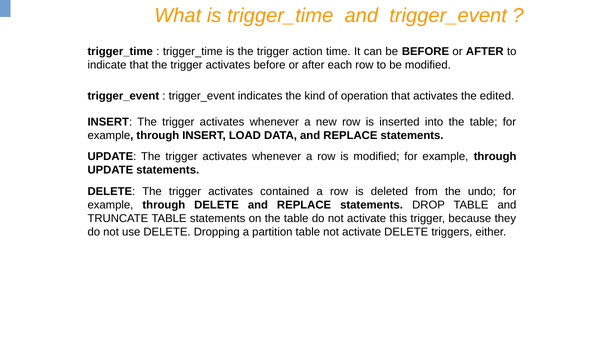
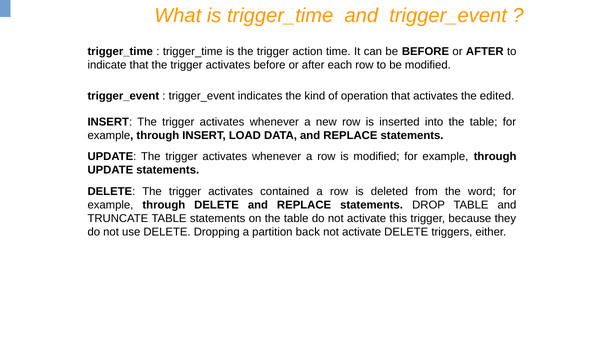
undo: undo -> word (482, 191)
partition table: table -> back (308, 232)
